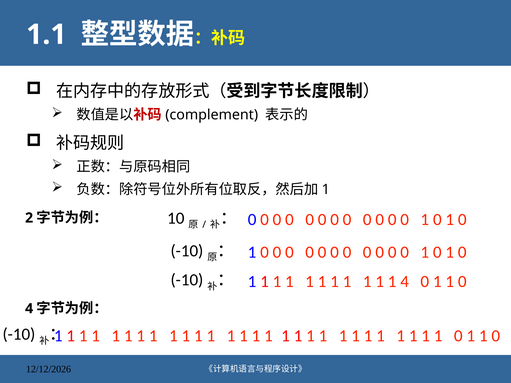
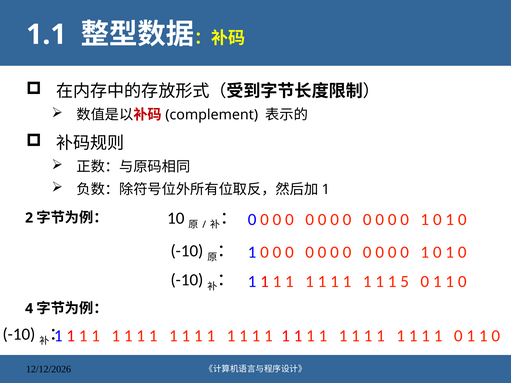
1 4: 4 -> 5 (405, 282)
